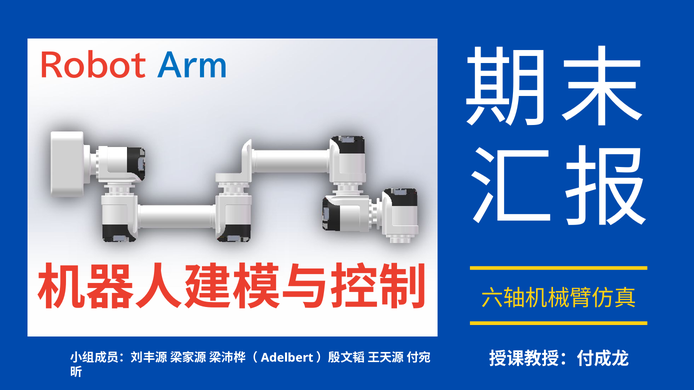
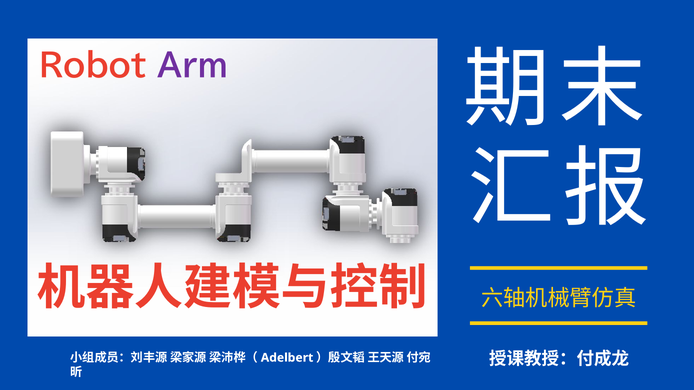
Arm colour: blue -> purple (193, 67)
